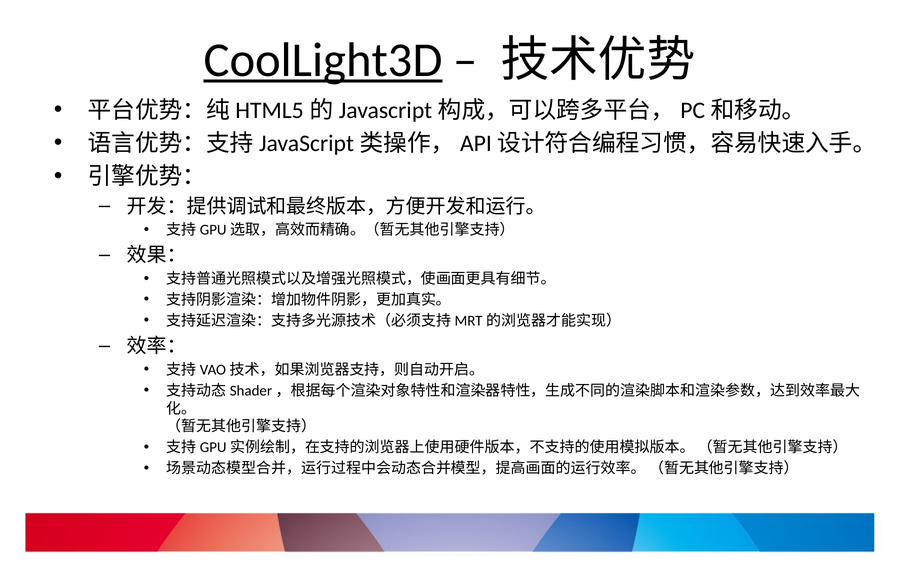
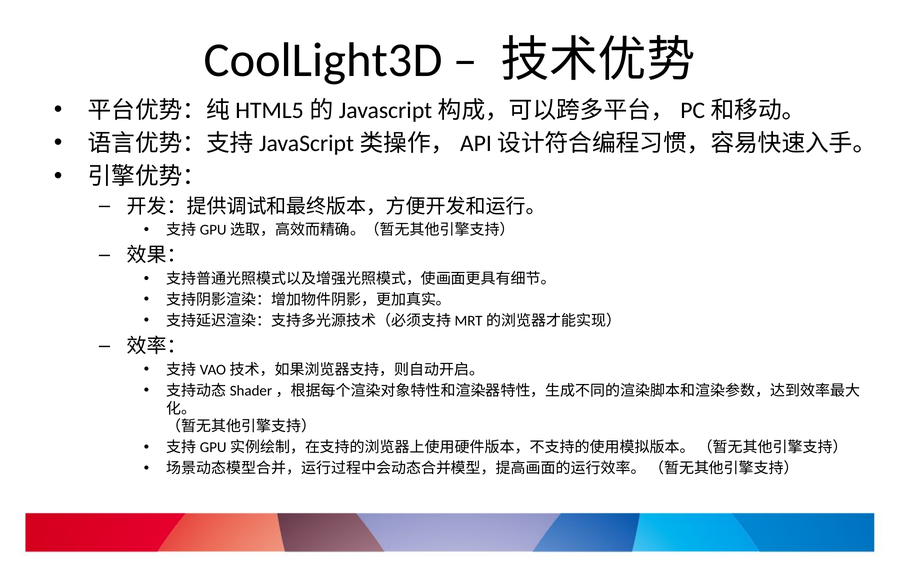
CoolLight3D underline: present -> none (323, 60)
